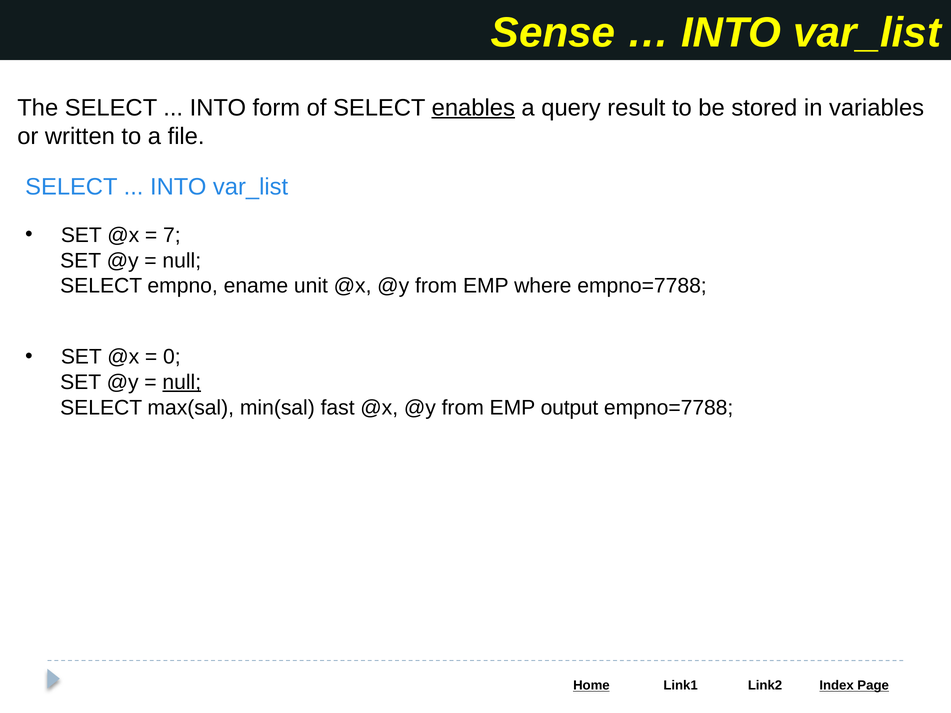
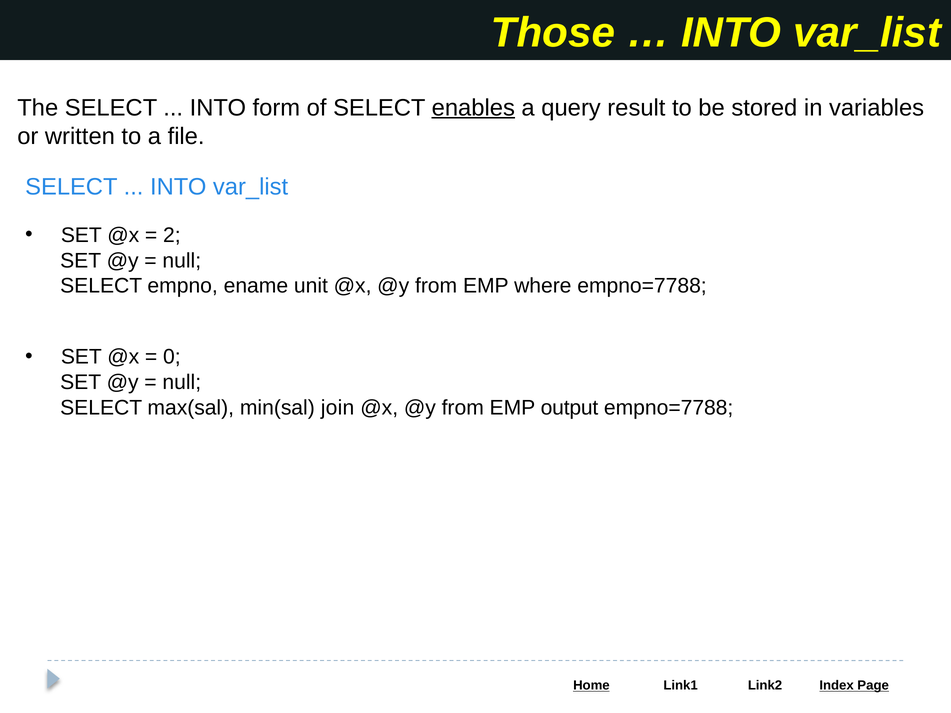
Sense: Sense -> Those (553, 33)
7: 7 -> 2 (172, 235)
null underline: present -> none (182, 382)
fast: fast -> join (338, 408)
